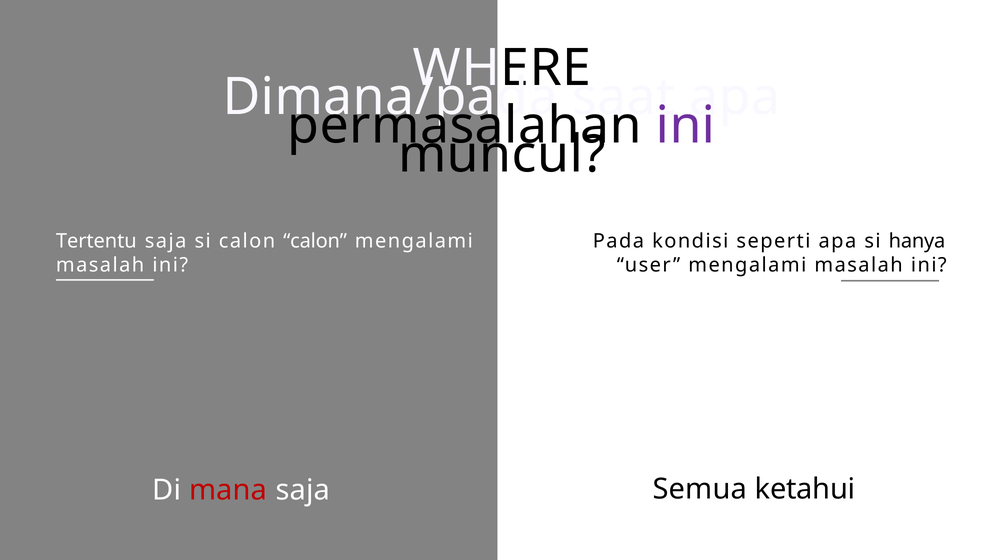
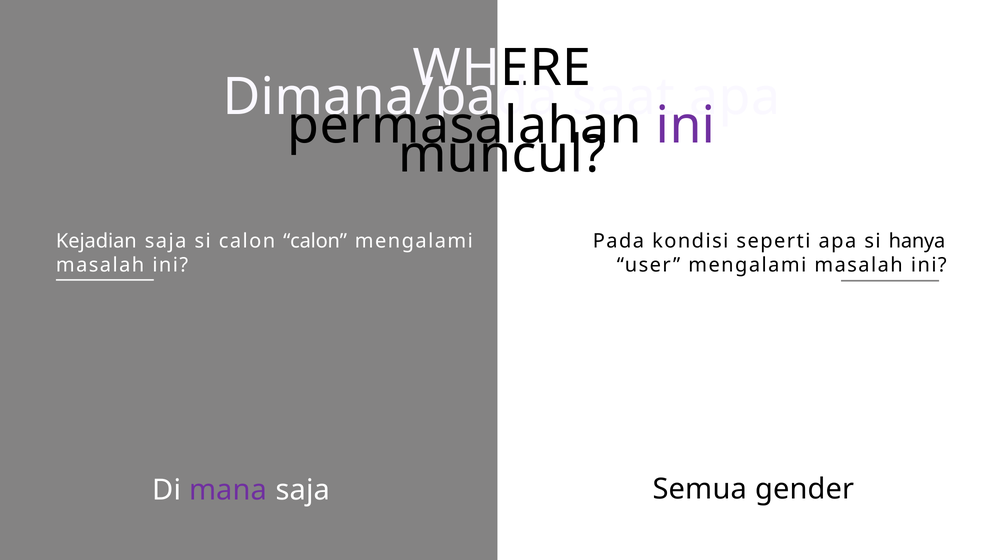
Tertentu: Tertentu -> Kejadian (96, 241)
ketahui: ketahui -> gender (805, 489)
mana colour: red -> purple (228, 490)
